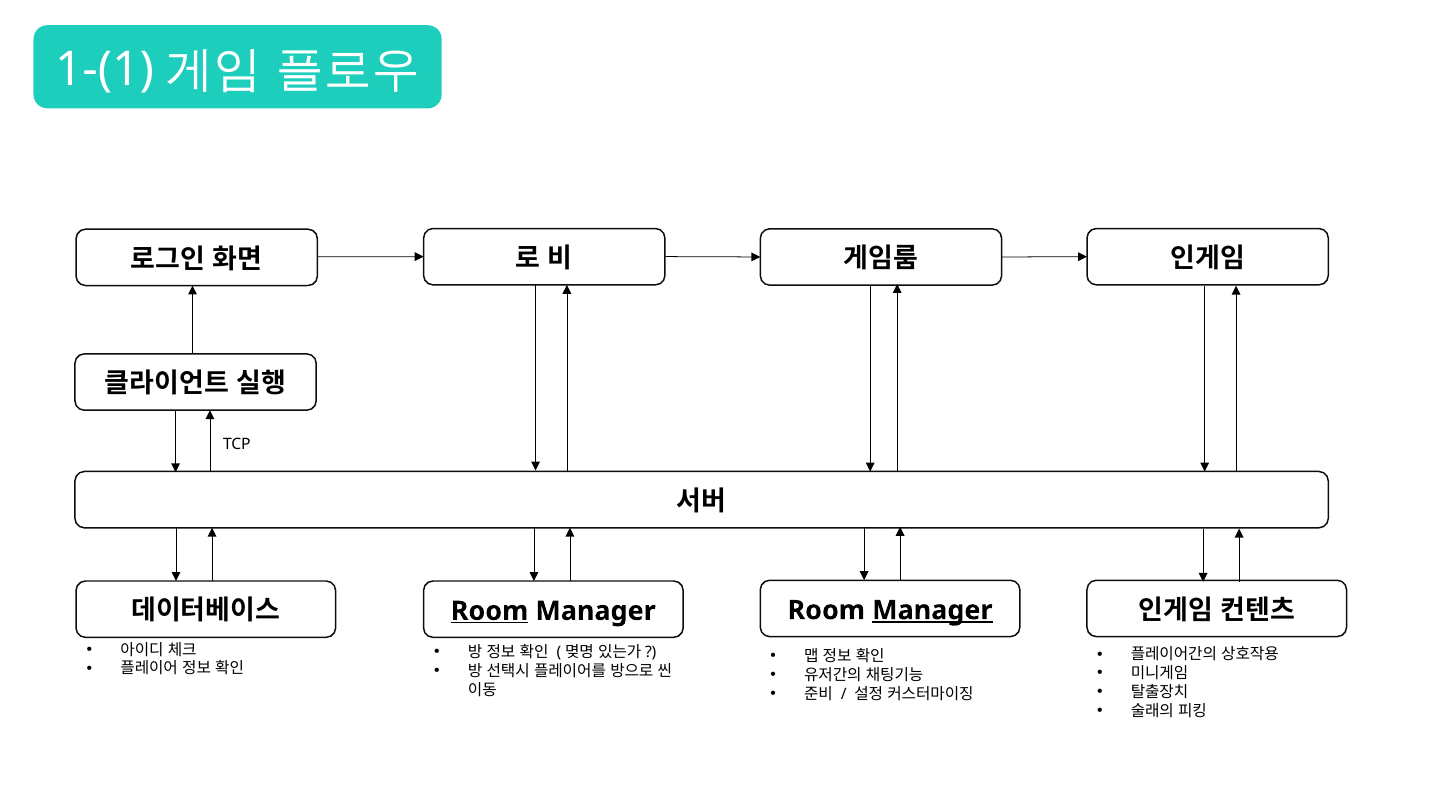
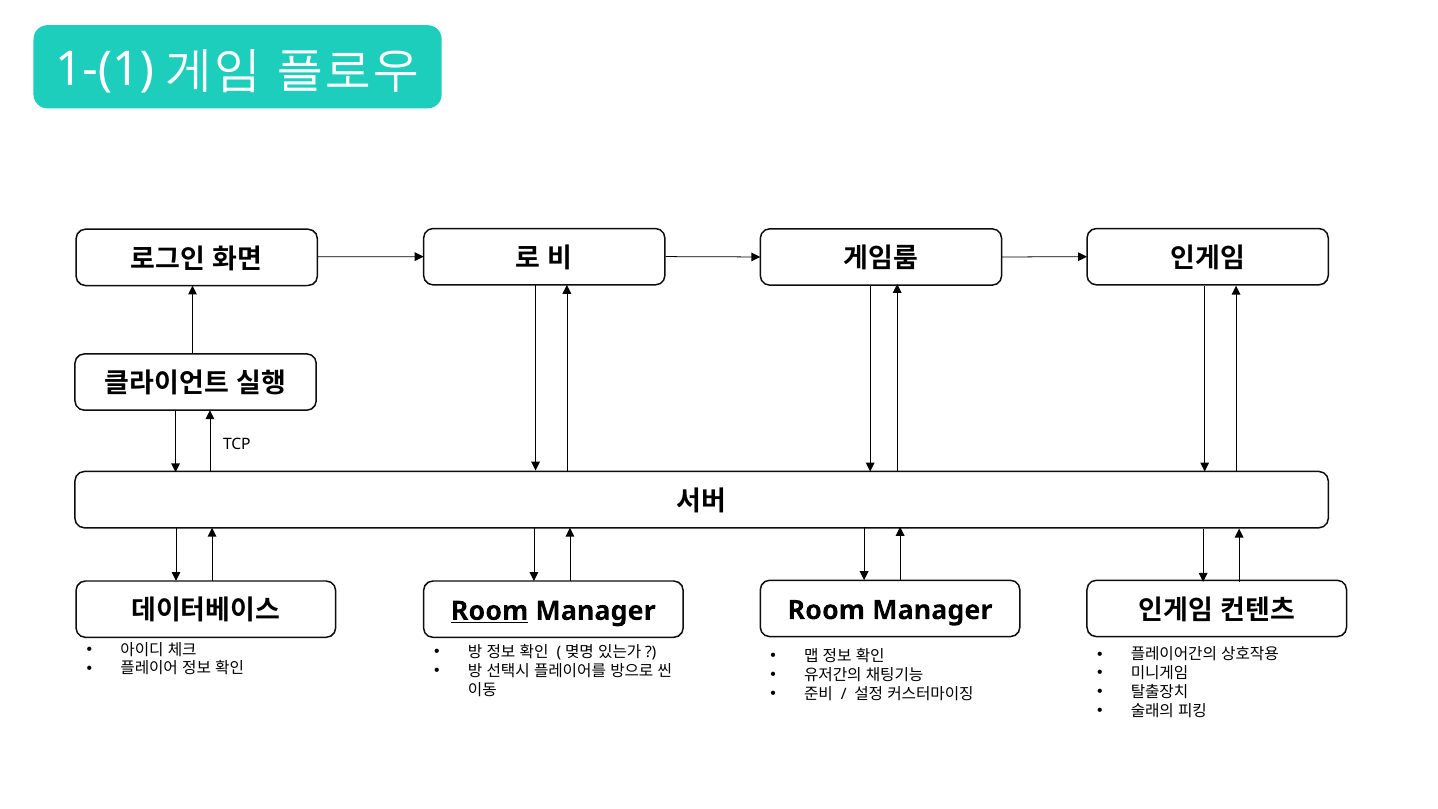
Manager underline: present -> none (932, 610)
